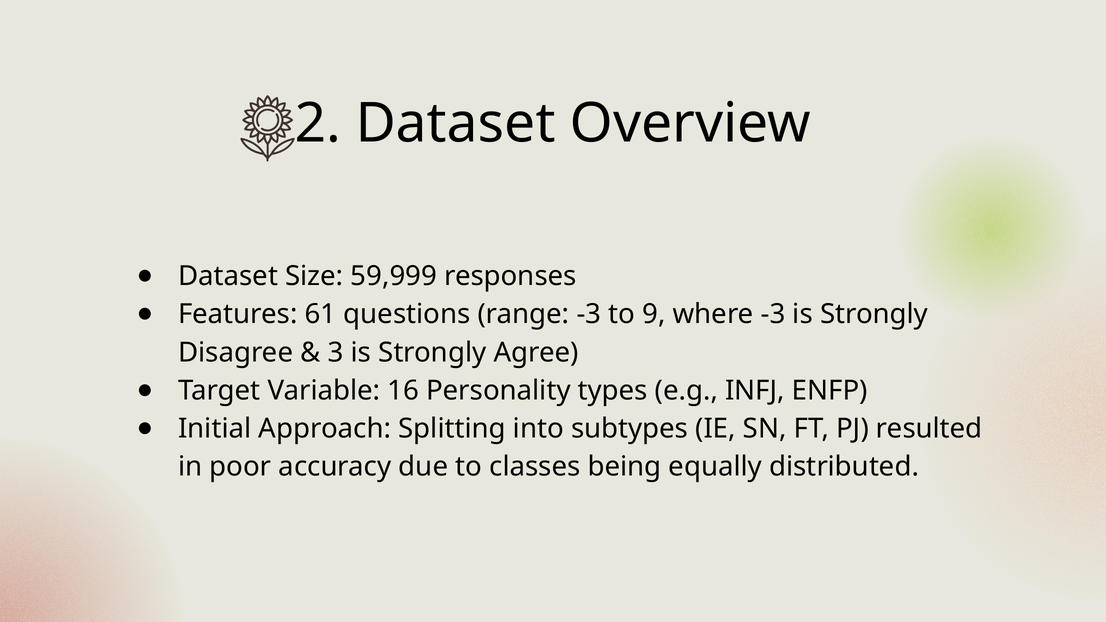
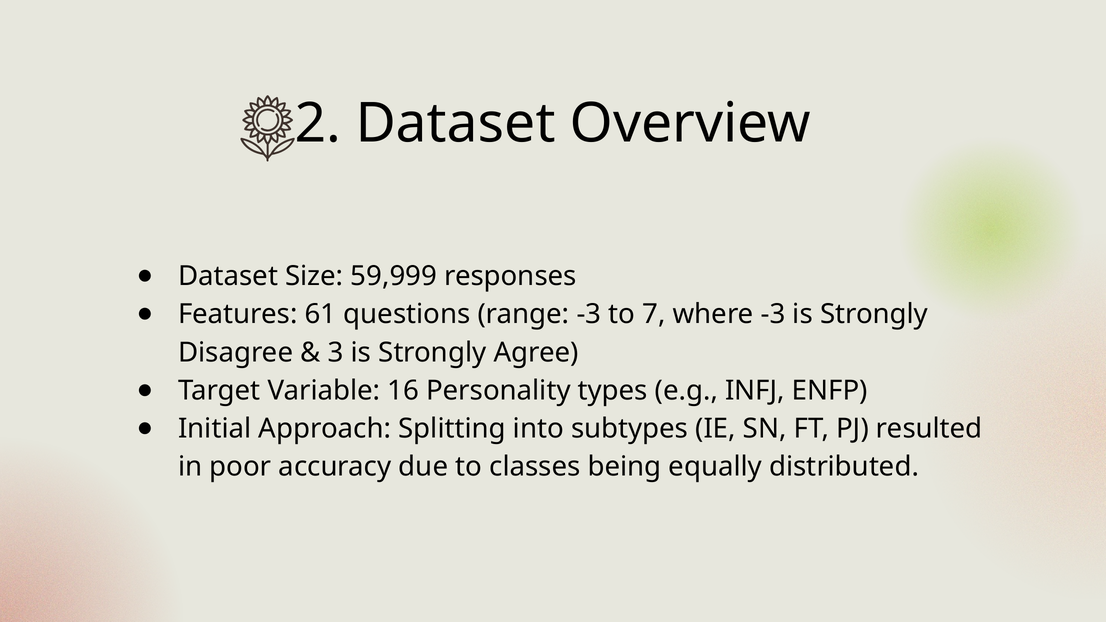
9: 9 -> 7 (654, 314)
